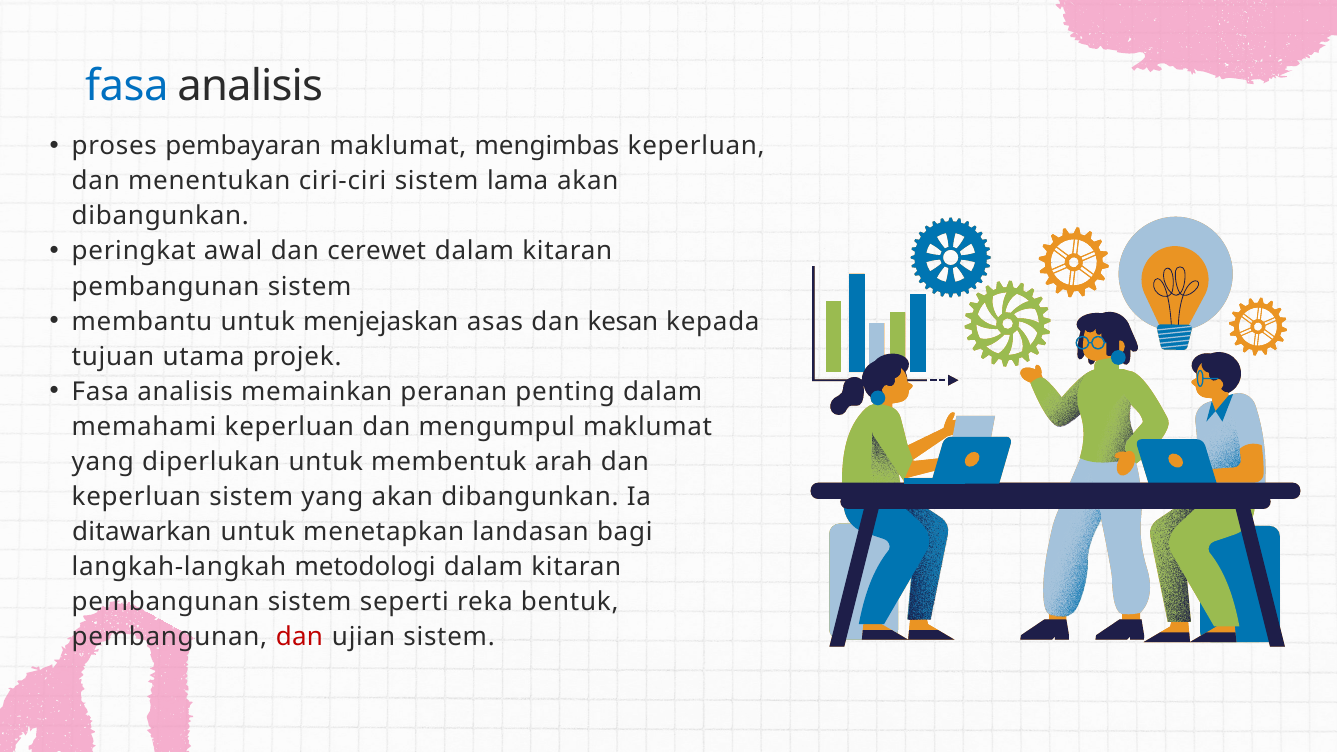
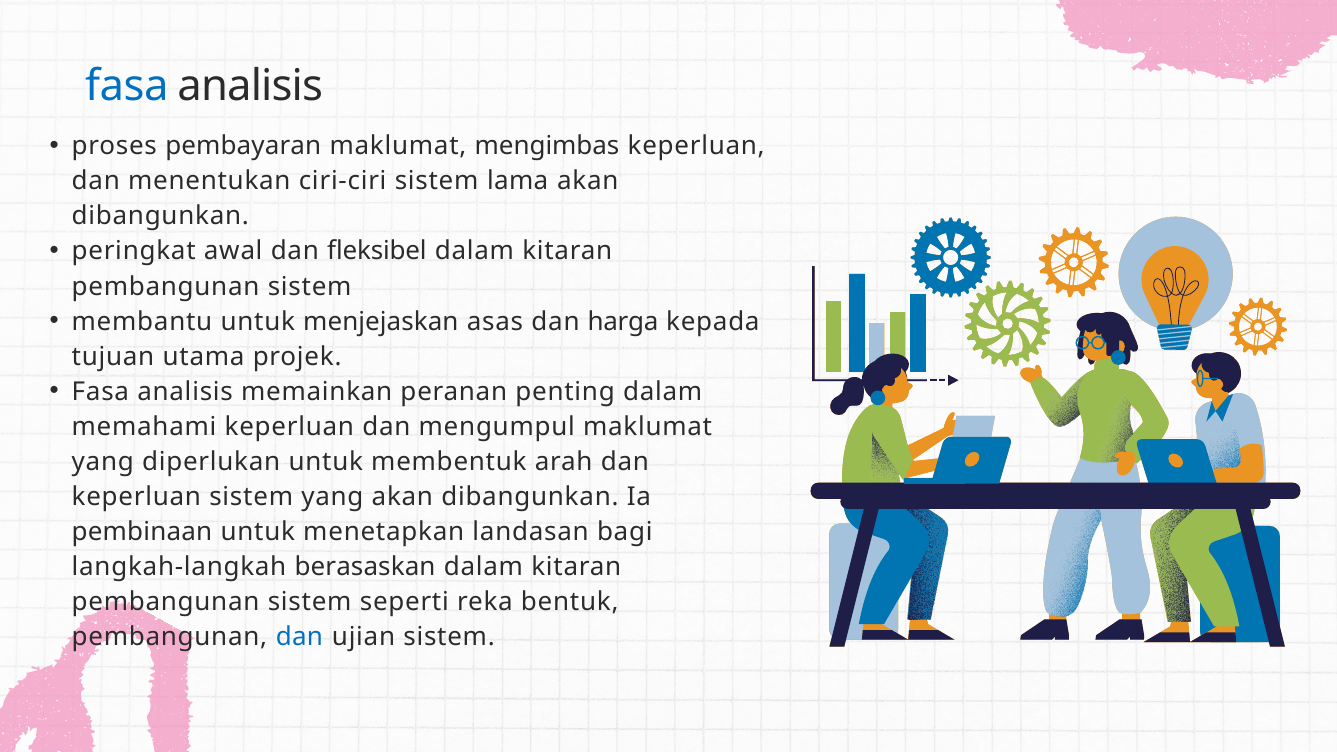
cerewet: cerewet -> fleksibel (377, 251)
kesan: kesan -> harga (623, 322)
ditawarkan: ditawarkan -> pembinaan (142, 532)
metodologi: metodologi -> berasaskan (365, 567)
dan colour: red -> blue (299, 637)
